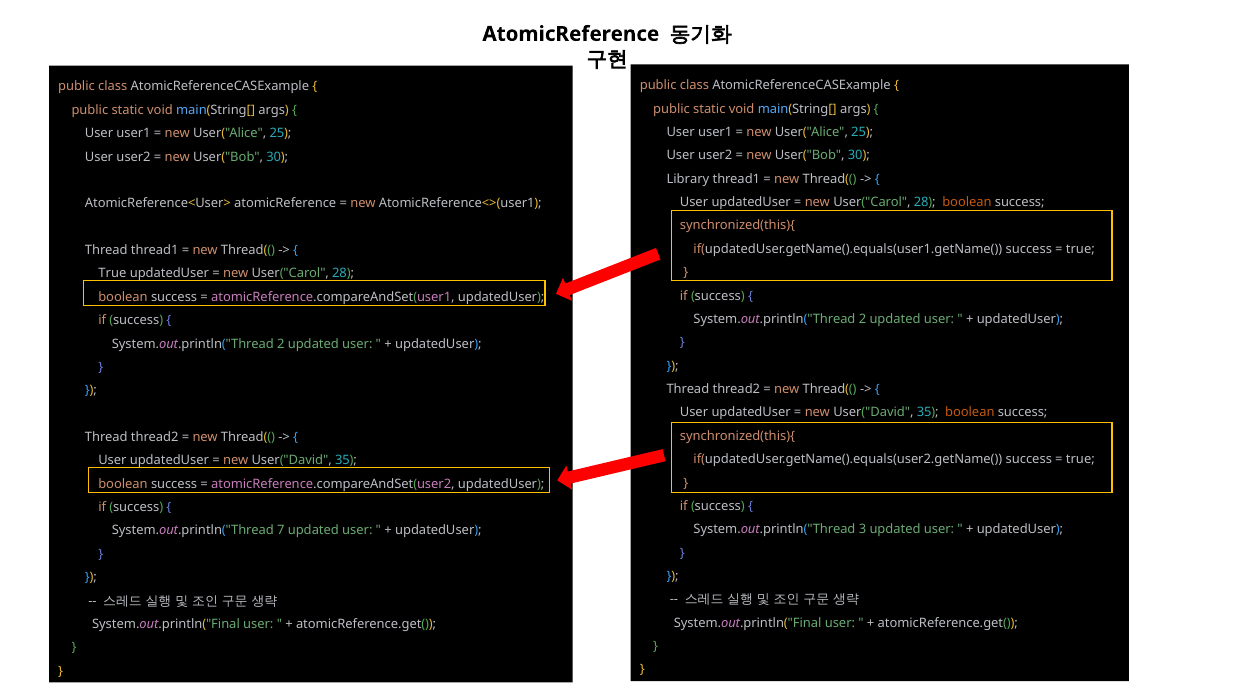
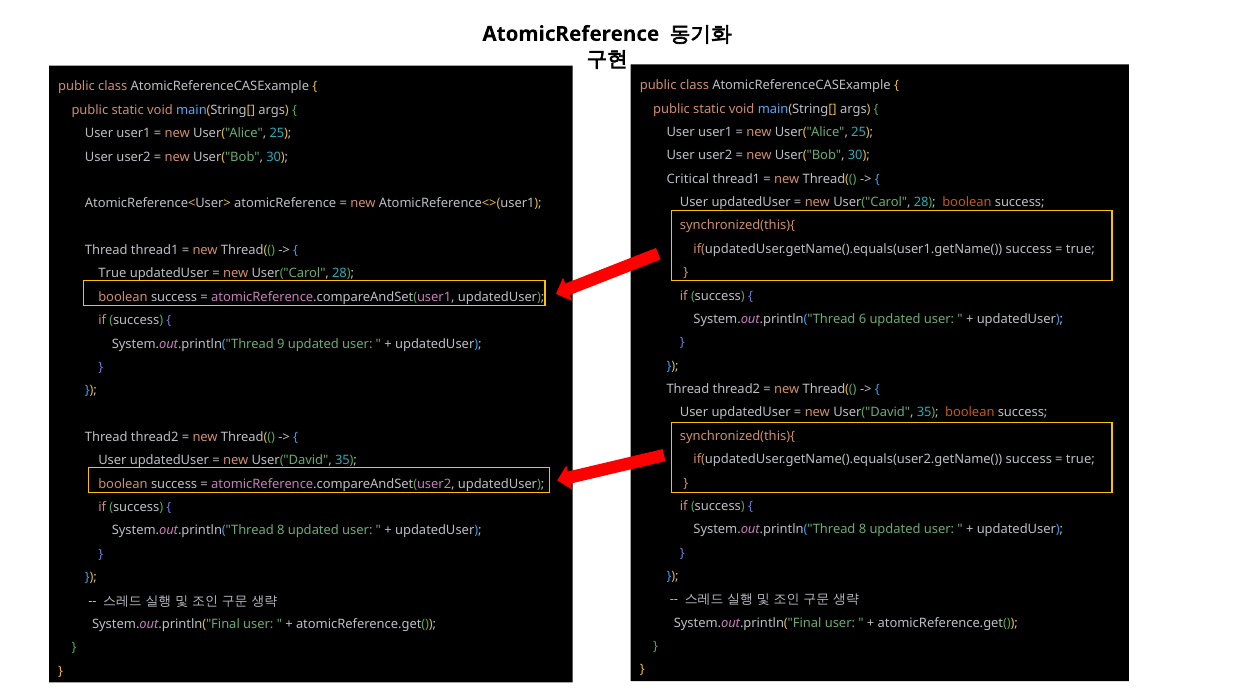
Library: Library -> Critical (688, 179)
2: 2 -> 6 (863, 319)
2: 2 -> 9 (281, 344)
3: 3 -> 8 (863, 529)
7: 7 -> 8 (281, 531)
